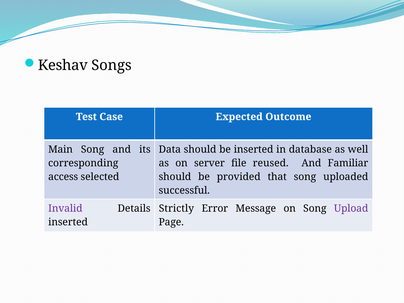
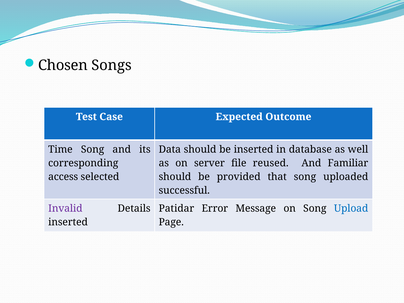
Keshav: Keshav -> Chosen (63, 65)
Main: Main -> Time (60, 149)
Strictly: Strictly -> Patidar (176, 208)
Upload colour: purple -> blue (351, 208)
